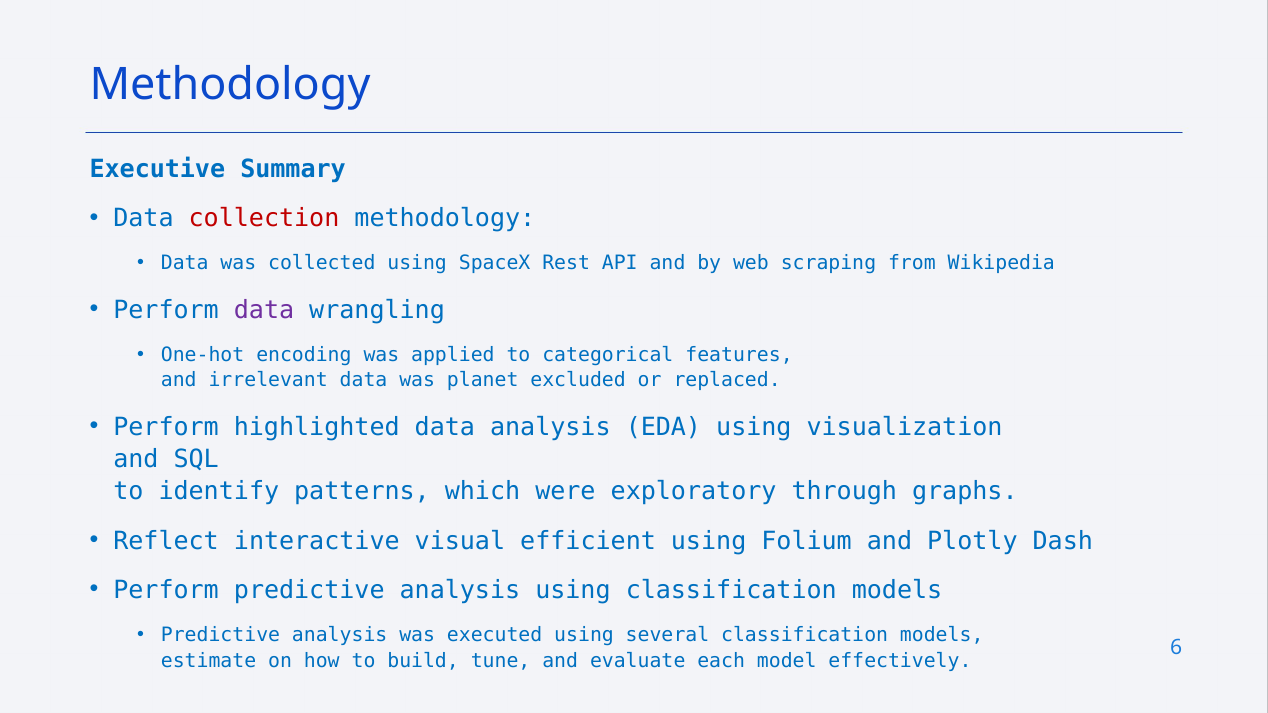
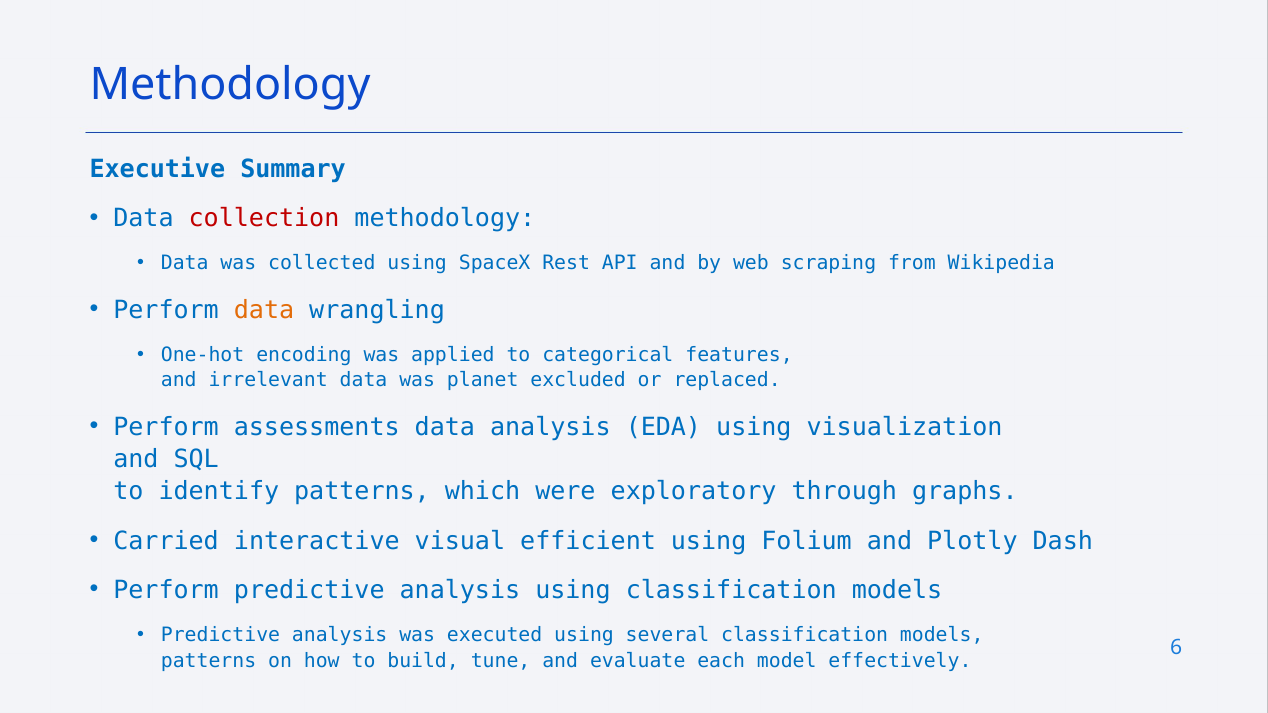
data colour: purple -> orange (264, 310)
highlighted: highlighted -> assessments (317, 427)
Reflect: Reflect -> Carried (166, 541)
estimate: estimate -> patterns (209, 661)
